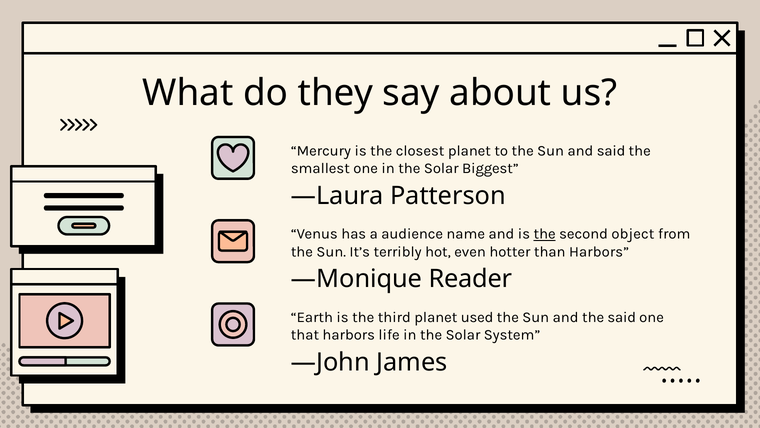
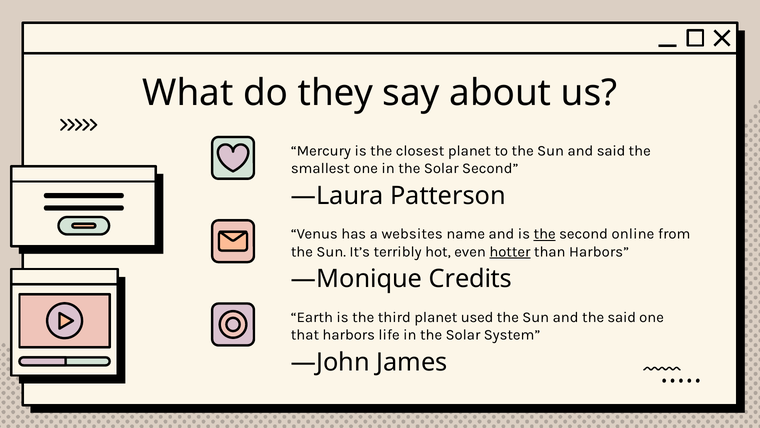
Solar Biggest: Biggest -> Second (490, 168)
audience: audience -> websites (412, 234)
object: object -> online (633, 234)
hotter underline: none -> present (510, 251)
Reader: Reader -> Credits (470, 279)
